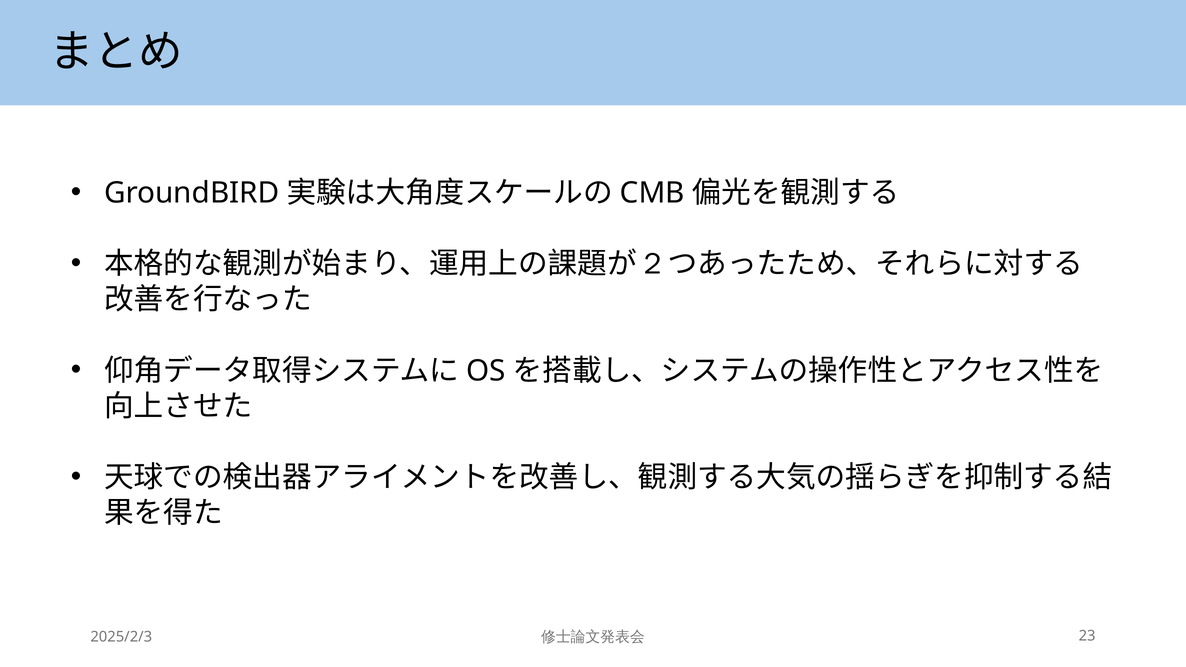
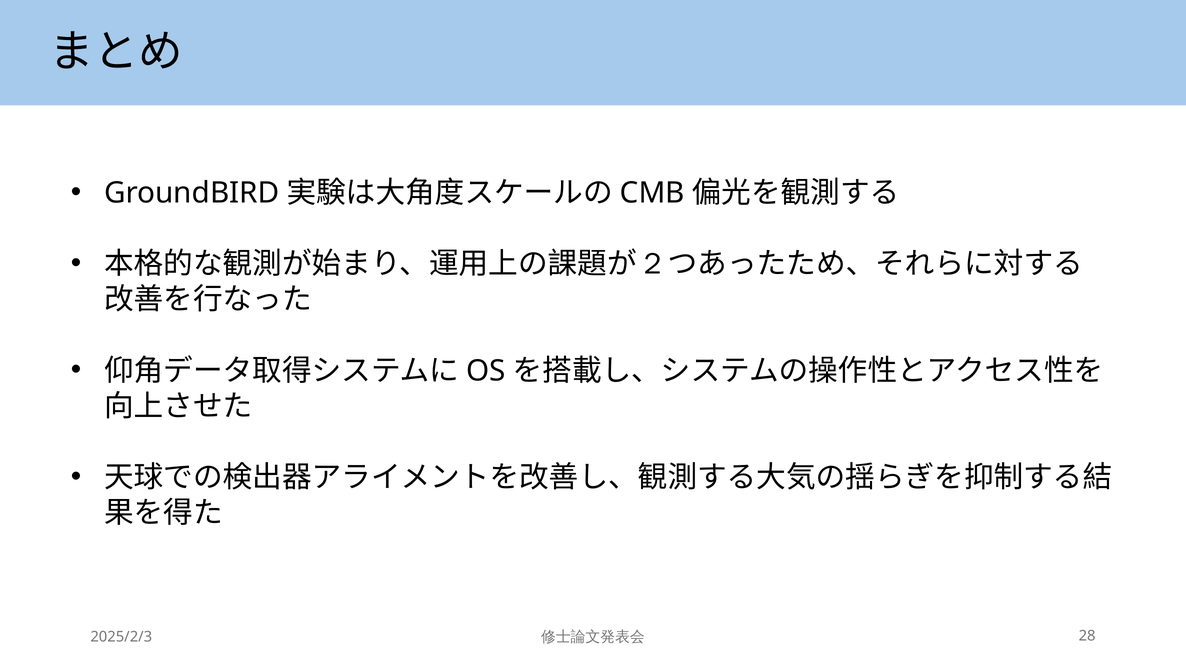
23: 23 -> 28 (1087, 636)
